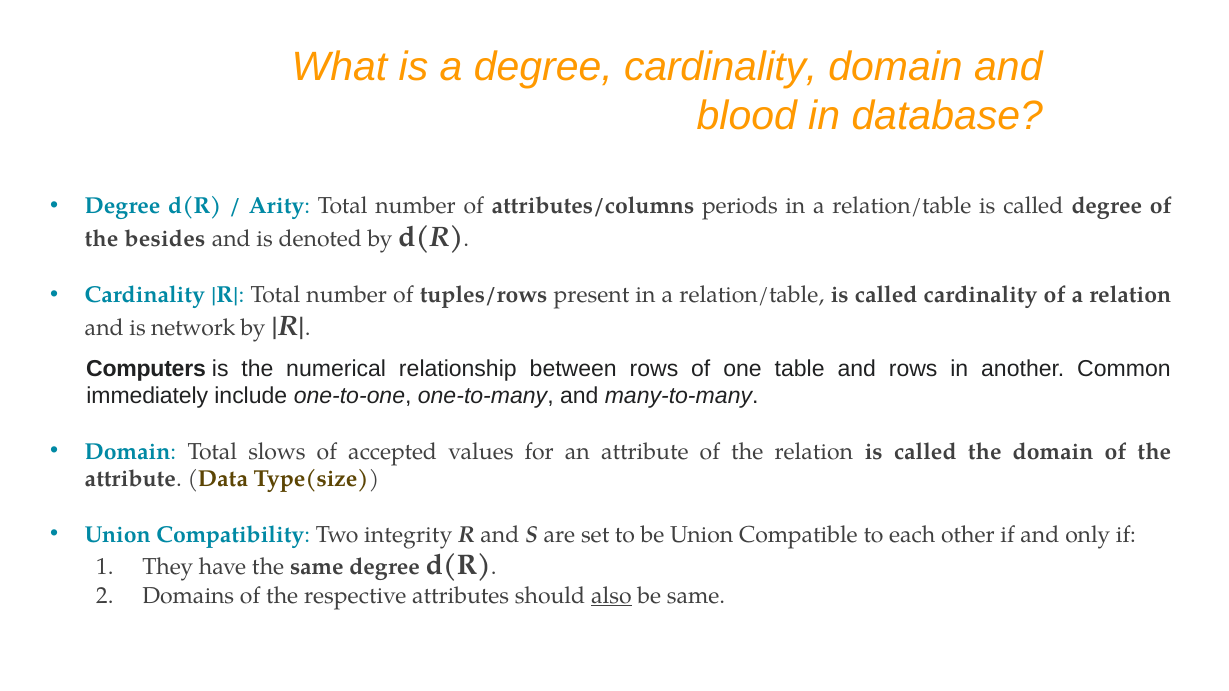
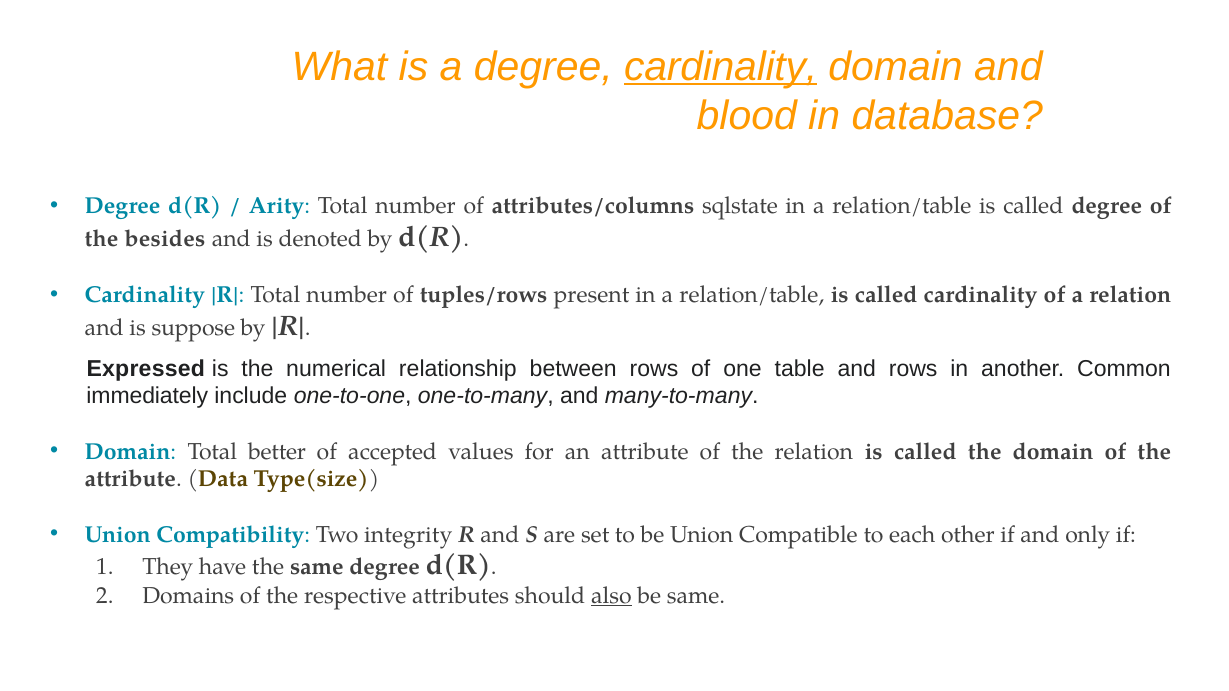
cardinality underline: none -> present (721, 67)
periods: periods -> sqlstate (740, 206)
network: network -> suppose (193, 328)
Computers: Computers -> Expressed (146, 369)
slows: slows -> better (277, 452)
